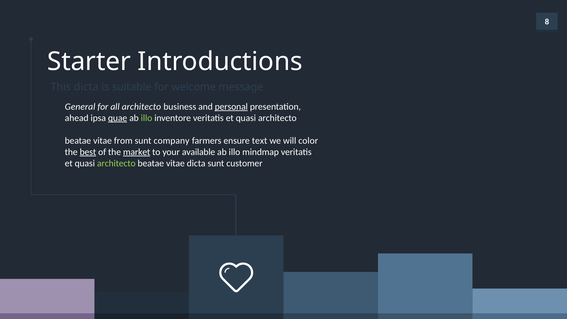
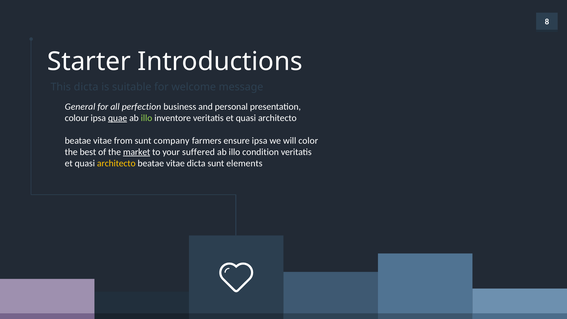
all architecto: architecto -> perfection (141, 107)
personal underline: present -> none (231, 107)
ahead: ahead -> colour (77, 118)
ensure text: text -> ipsa (260, 141)
best underline: present -> none (88, 152)
available: available -> suffered (198, 152)
mindmap: mindmap -> condition (261, 152)
architecto colour: light green -> yellow (116, 163)
customer: customer -> elements (244, 163)
